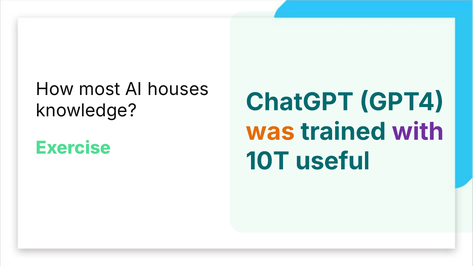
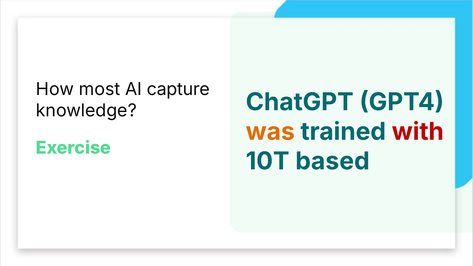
houses: houses -> capture (178, 89)
with colour: purple -> red (418, 132)
useful: useful -> based (332, 161)
